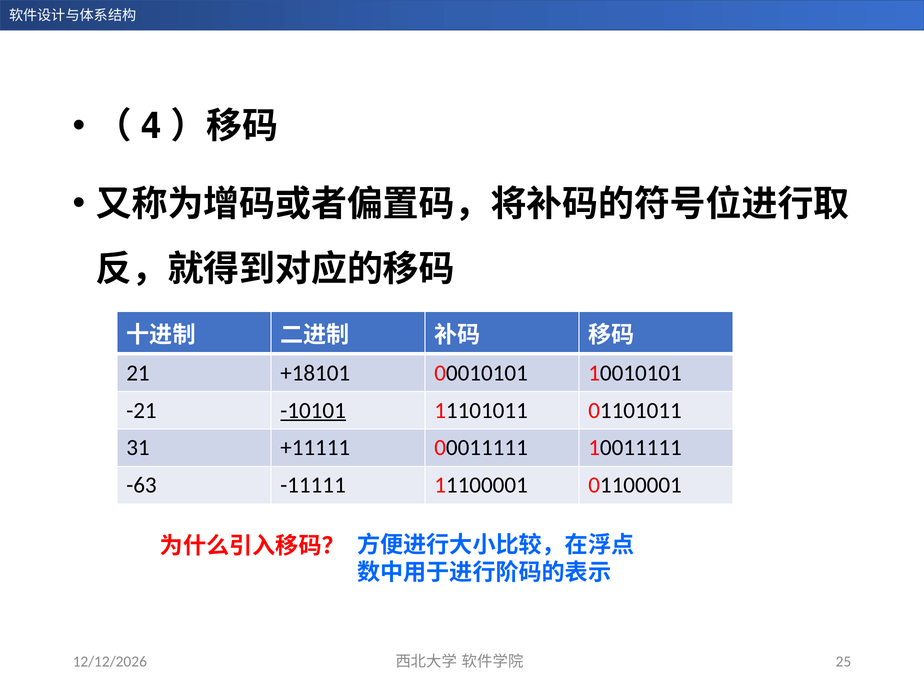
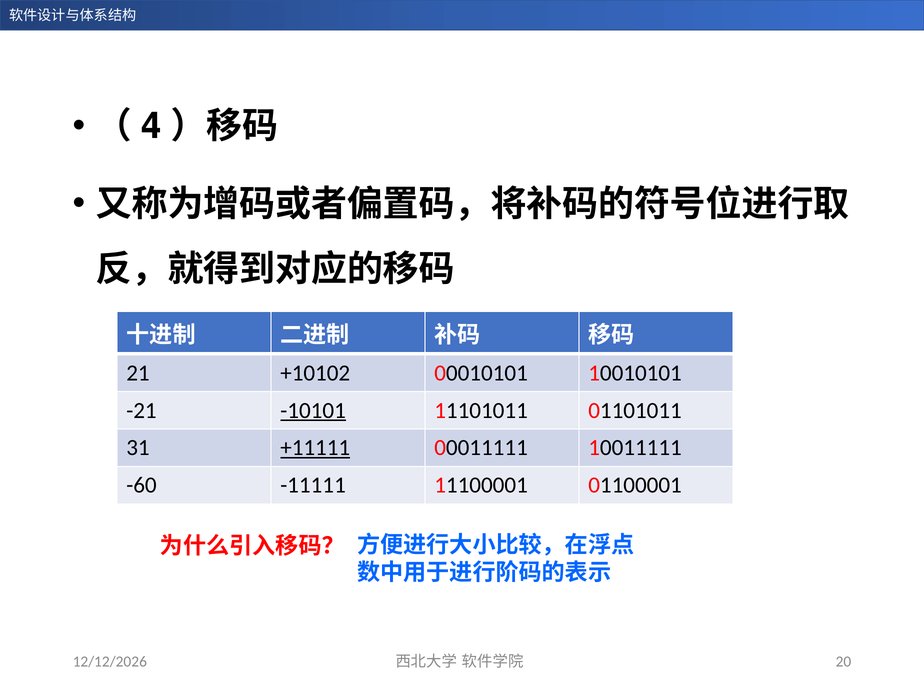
+18101: +18101 -> +10102 (315, 373)
+11111 underline: none -> present (315, 448)
-63: -63 -> -60 (141, 485)
25: 25 -> 20 (843, 662)
